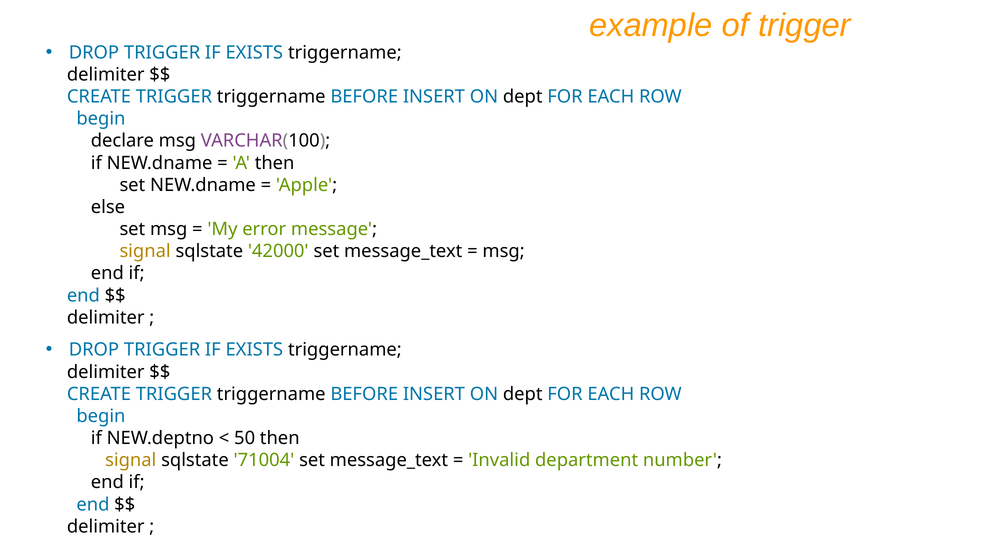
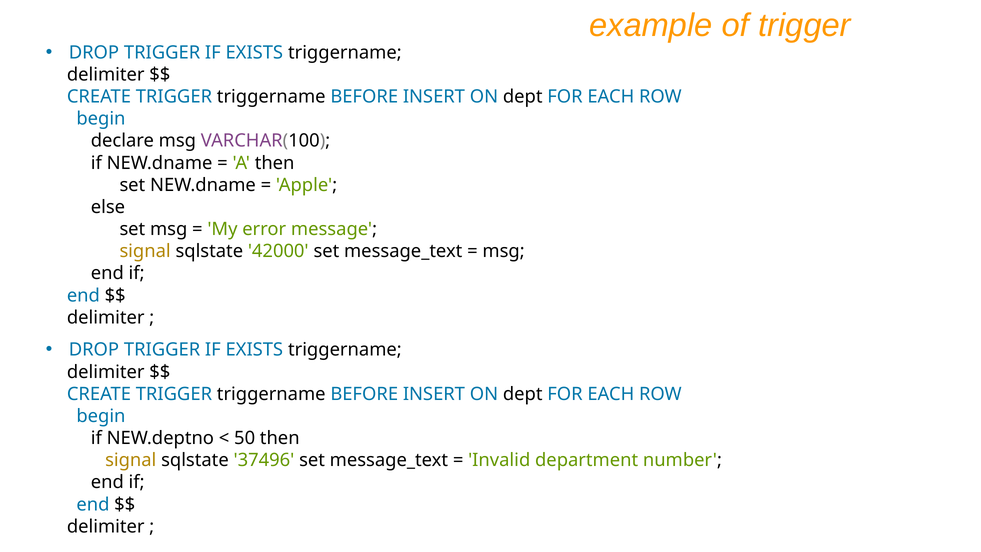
71004: 71004 -> 37496 (264, 460)
